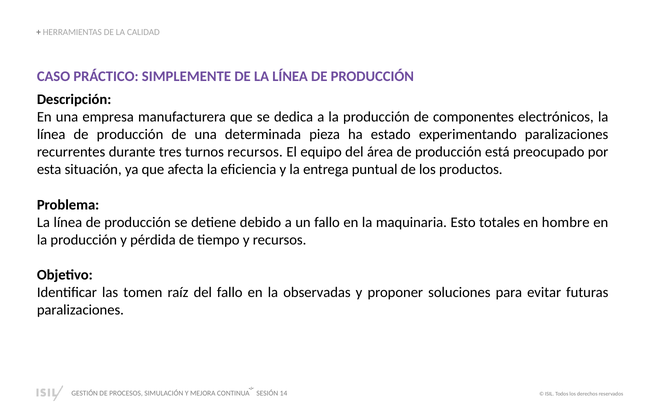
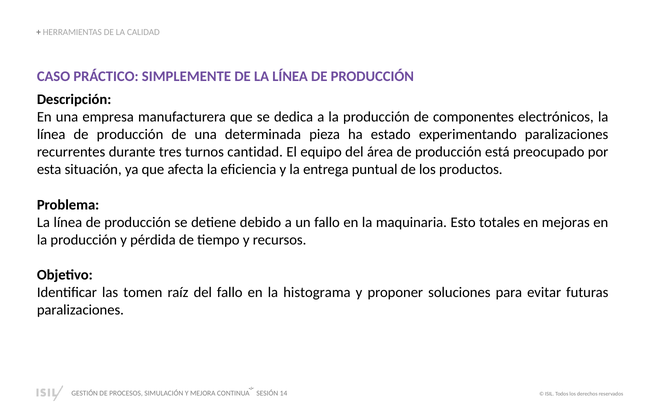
turnos recursos: recursos -> cantidad (255, 152)
hombre: hombre -> mejoras (566, 222)
observadas: observadas -> histograma (317, 292)
